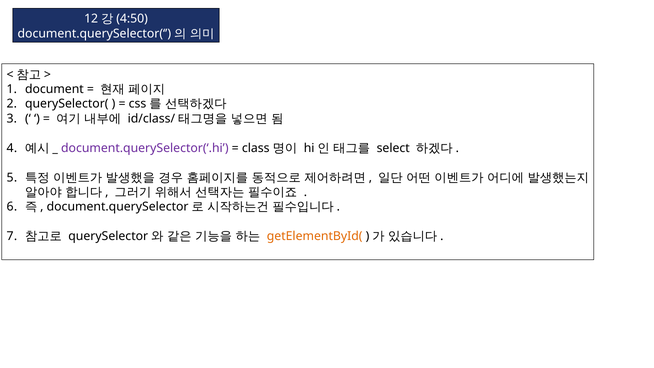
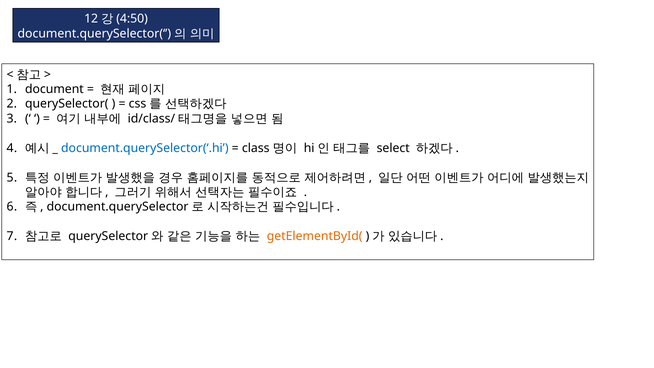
document.querySelector(‘.hi colour: purple -> blue (145, 148)
